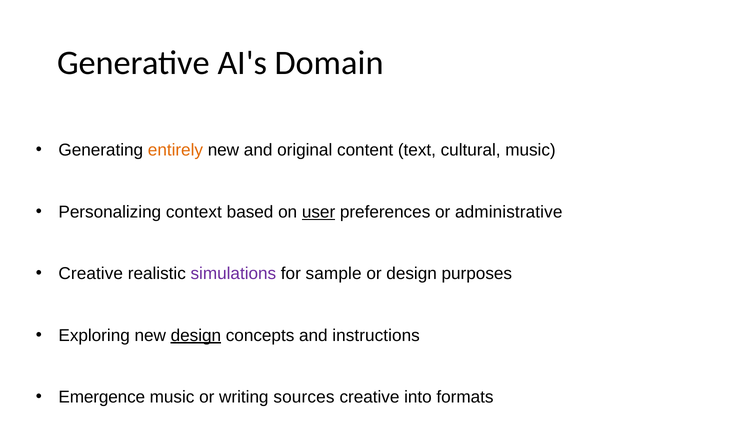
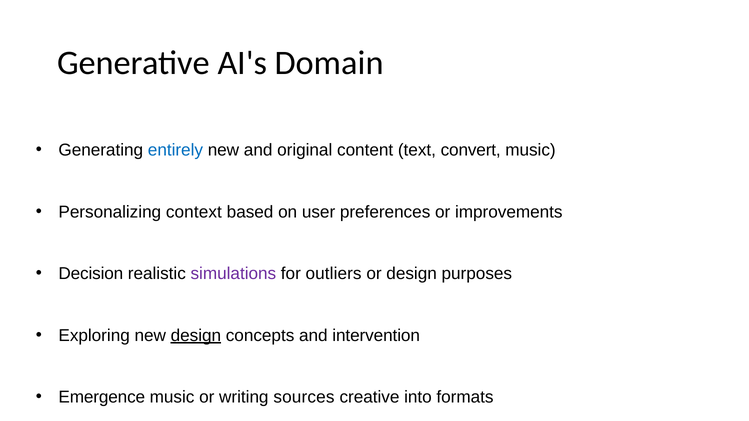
entirely colour: orange -> blue (175, 150)
cultural: cultural -> convert (471, 150)
user underline: present -> none (319, 212)
administrative: administrative -> improvements (509, 212)
Creative: Creative -> Decision (91, 274)
sample: sample -> outliers (334, 274)
instructions: instructions -> intervention (376, 336)
